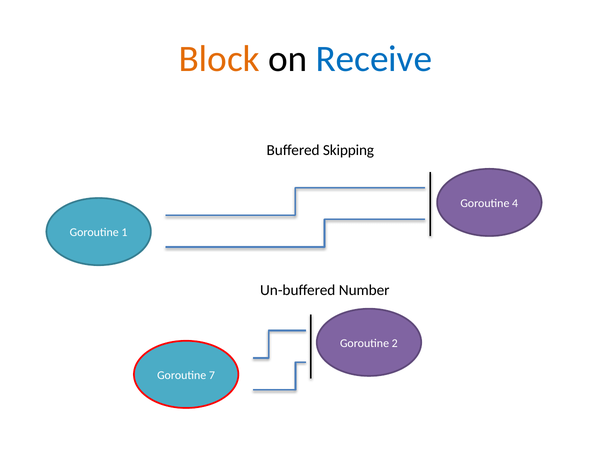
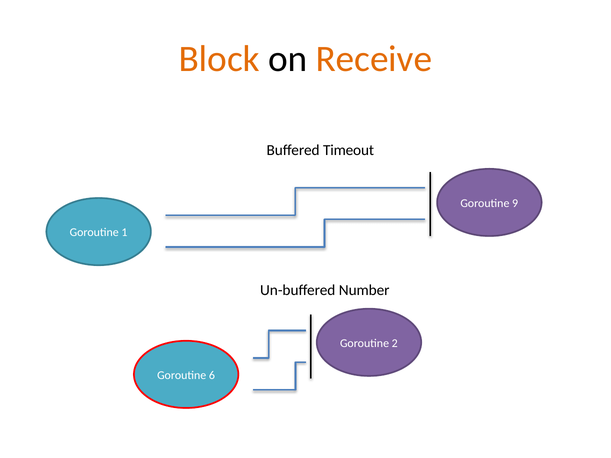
Receive colour: blue -> orange (374, 59)
Skipping: Skipping -> Timeout (348, 150)
4: 4 -> 9 (515, 203)
7: 7 -> 6 (212, 375)
